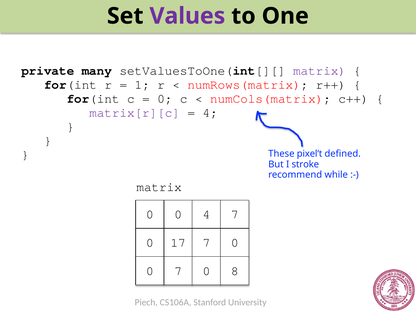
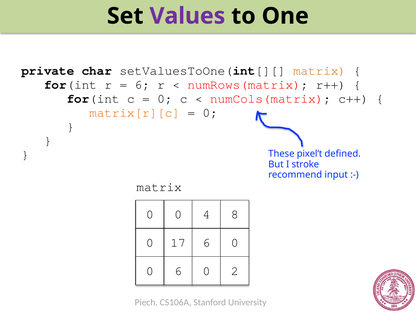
many: many -> char (97, 71)
matrix colour: purple -> orange (320, 71)
1: 1 -> 6 (142, 85)
matrix[r][c colour: purple -> orange (135, 113)
4: 4 -> 0 (210, 113)
while: while -> input (336, 175)
4 7: 7 -> 8 (235, 214)
17 7: 7 -> 6 (206, 243)
0 7: 7 -> 6 (178, 271)
8: 8 -> 2 (235, 271)
